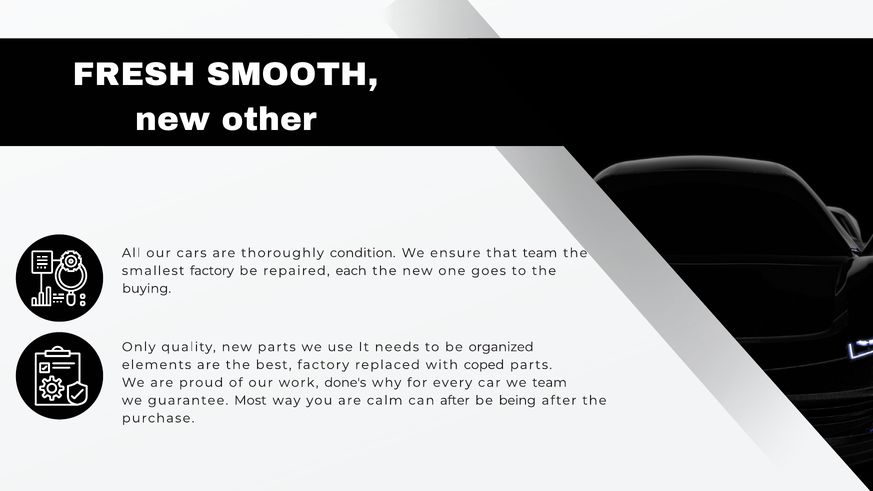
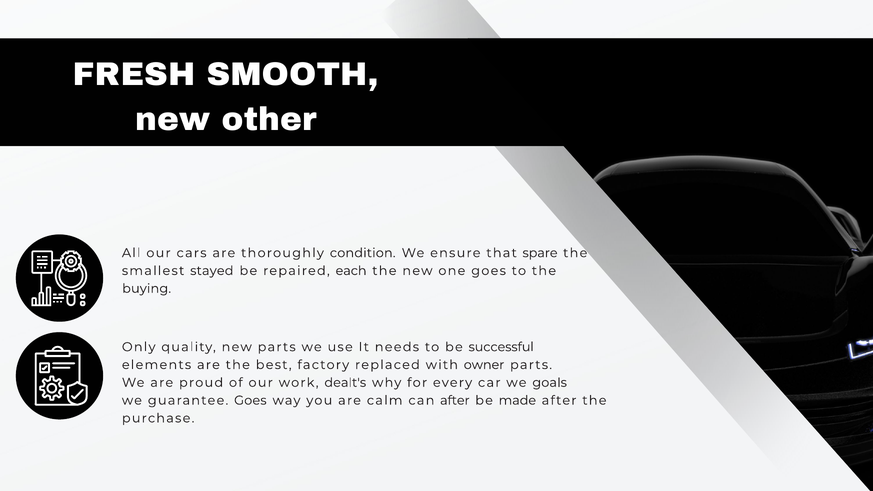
that team: team -> spare (540, 253)
smallest factory: factory -> stayed (212, 271)
organized: organized -> successful (501, 347)
coped: coped -> owner (484, 365)
done's: done's -> dealt's (345, 383)
we team: team -> goals (550, 383)
guarantee Most: Most -> Goes (250, 400)
being: being -> made (517, 400)
